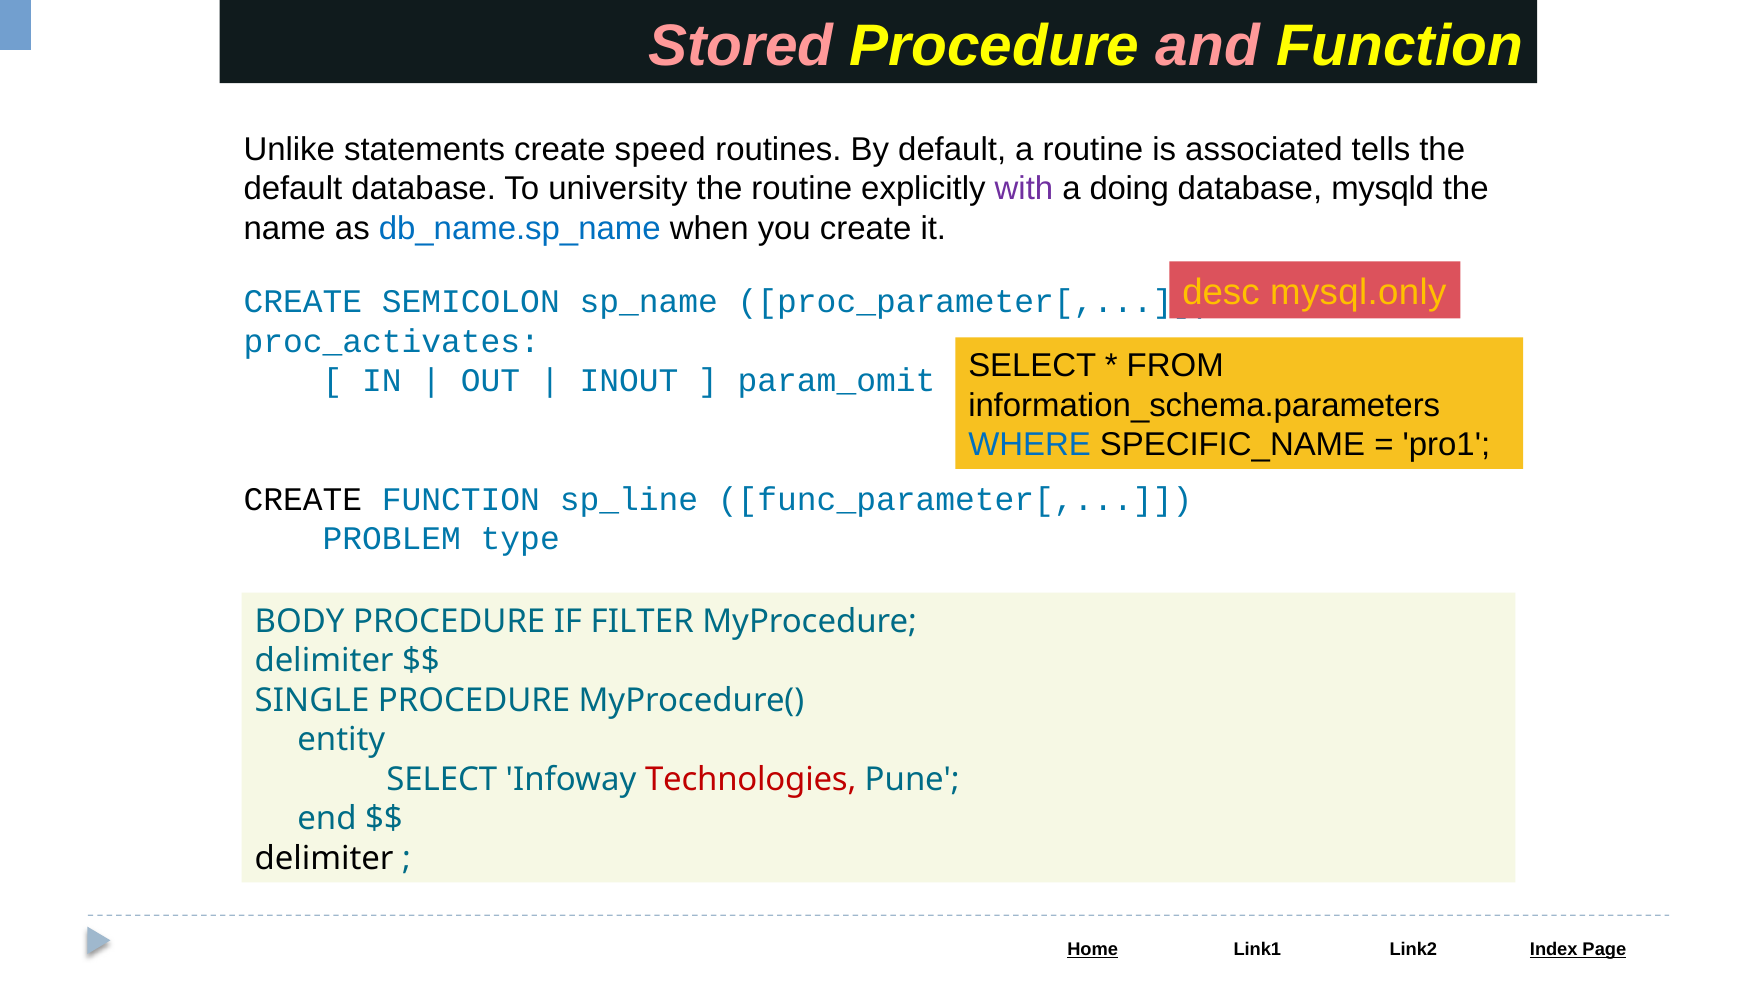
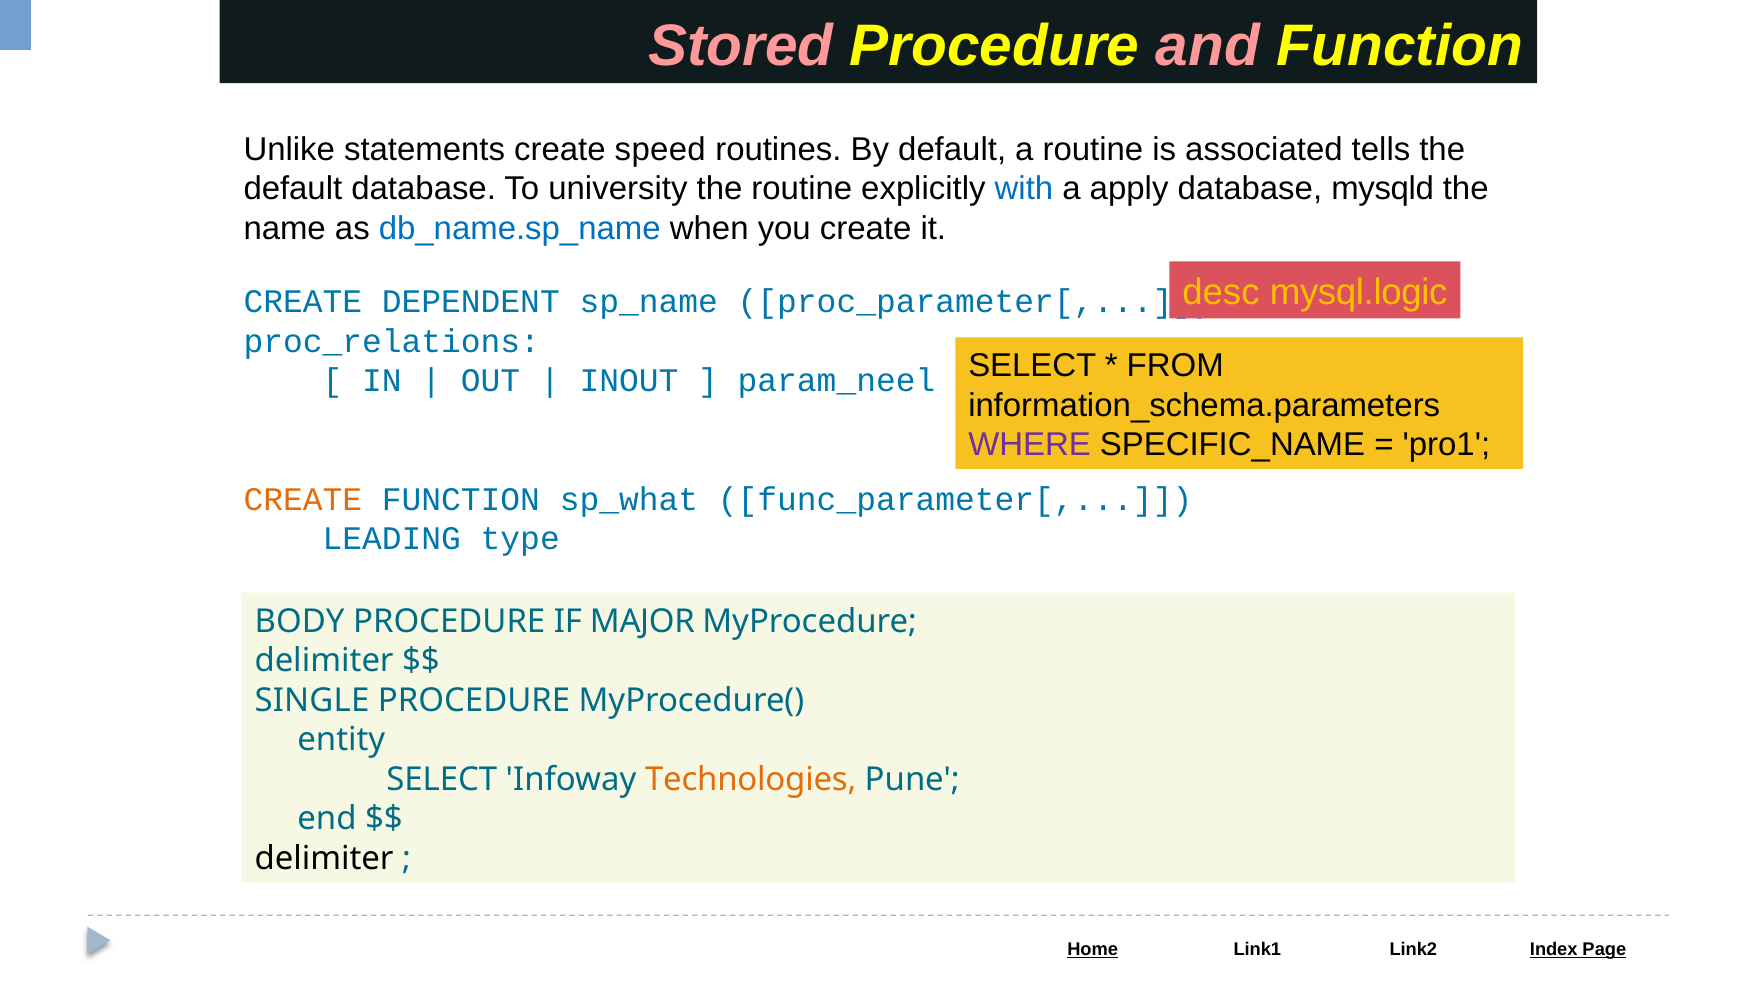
with colour: purple -> blue (1024, 189)
doing: doing -> apply (1129, 189)
mysql.only: mysql.only -> mysql.logic (1359, 293)
SEMICOLON: SEMICOLON -> DEPENDENT (471, 302)
proc_activates: proc_activates -> proc_relations (392, 341)
param_omit: param_omit -> param_neel (837, 381)
WHERE colour: blue -> purple (1030, 445)
CREATE colour: black -> orange (303, 499)
sp_line: sp_line -> sp_what (629, 499)
PROBLEM: PROBLEM -> LEADING (392, 539)
FILTER: FILTER -> MAJOR (642, 621)
Technologies colour: red -> orange (751, 780)
